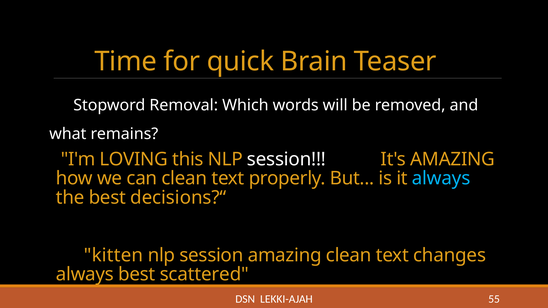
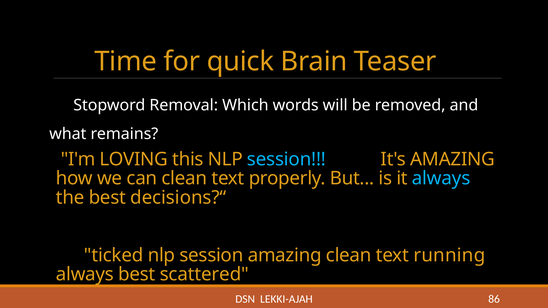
session colour: white -> light blue (286, 159)
kitten: kitten -> ticked (114, 255)
changes: changes -> running (449, 255)
55: 55 -> 86 (494, 299)
